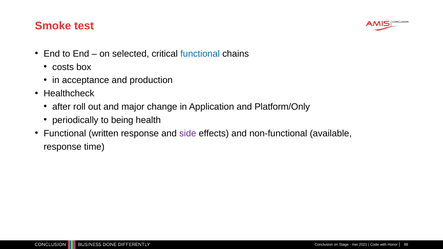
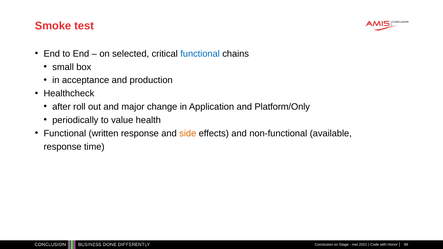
costs: costs -> small (63, 67)
being: being -> value (122, 120)
side colour: purple -> orange (188, 133)
